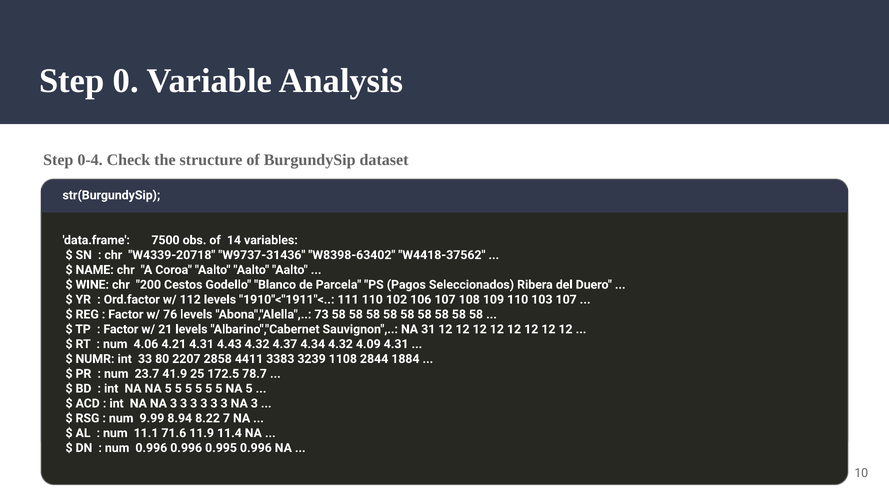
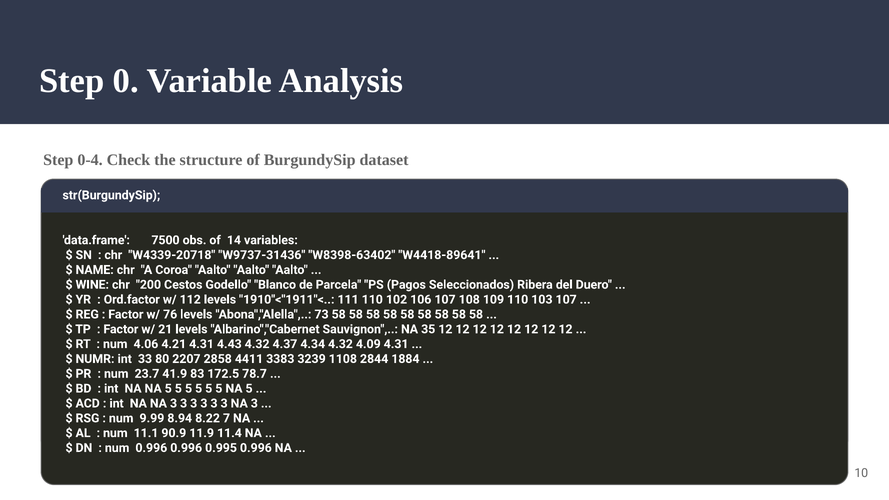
W4418-37562: W4418-37562 -> W4418-89641 (442, 255)
31: 31 -> 35 (428, 329)
25: 25 -> 83 (197, 374)
71.6: 71.6 -> 90.9 (174, 433)
